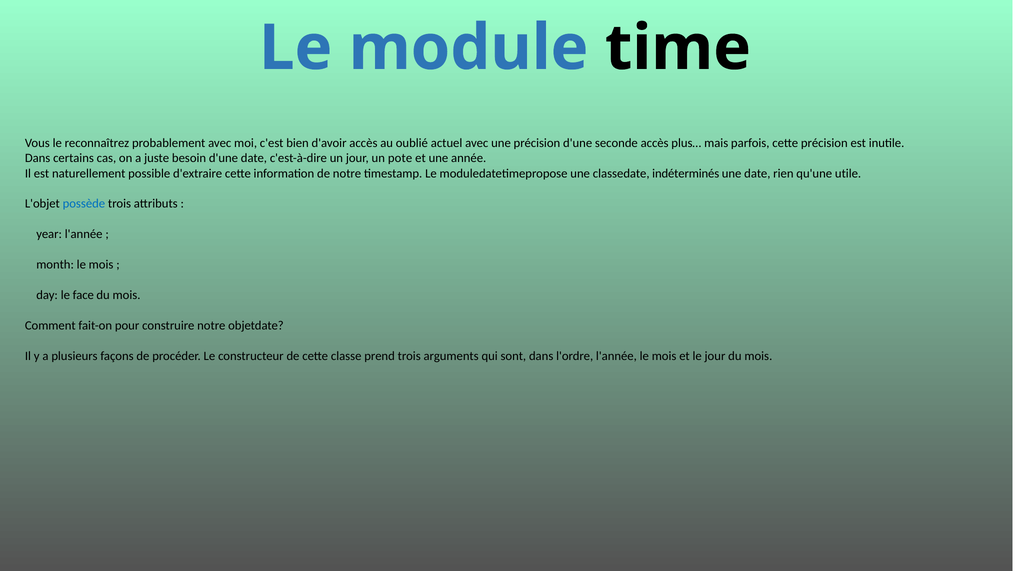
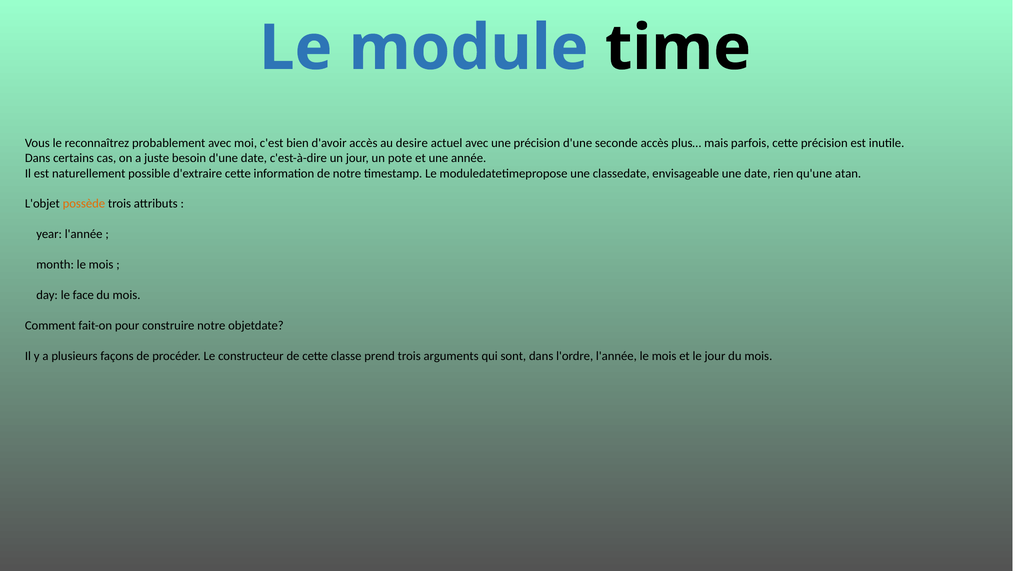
oublié: oublié -> desire (412, 143)
indéterminés: indéterminés -> envisageable (686, 173)
utile: utile -> atan (848, 173)
possède colour: blue -> orange (84, 204)
